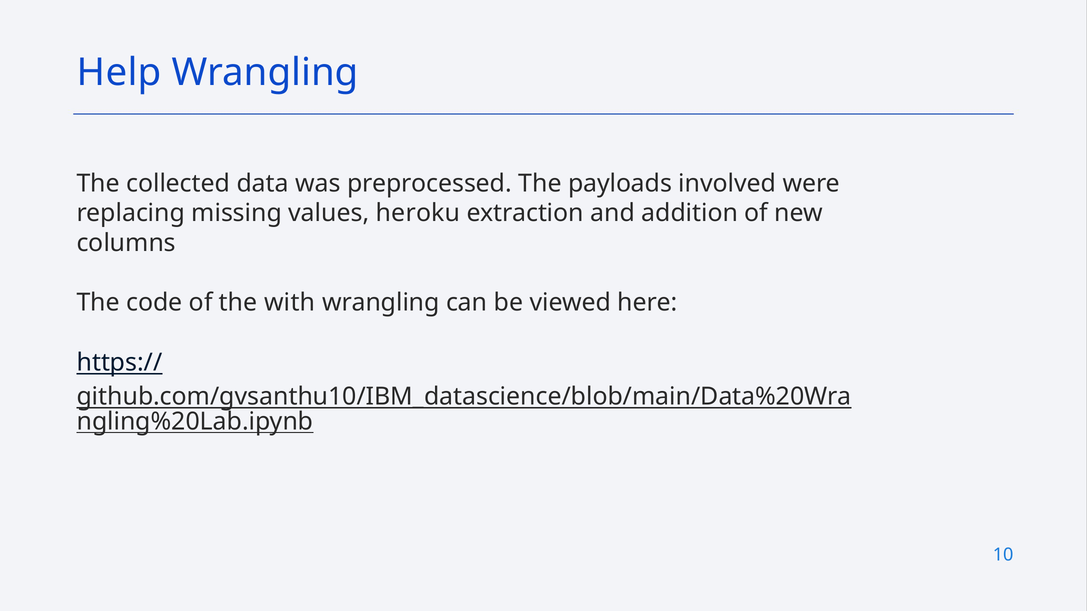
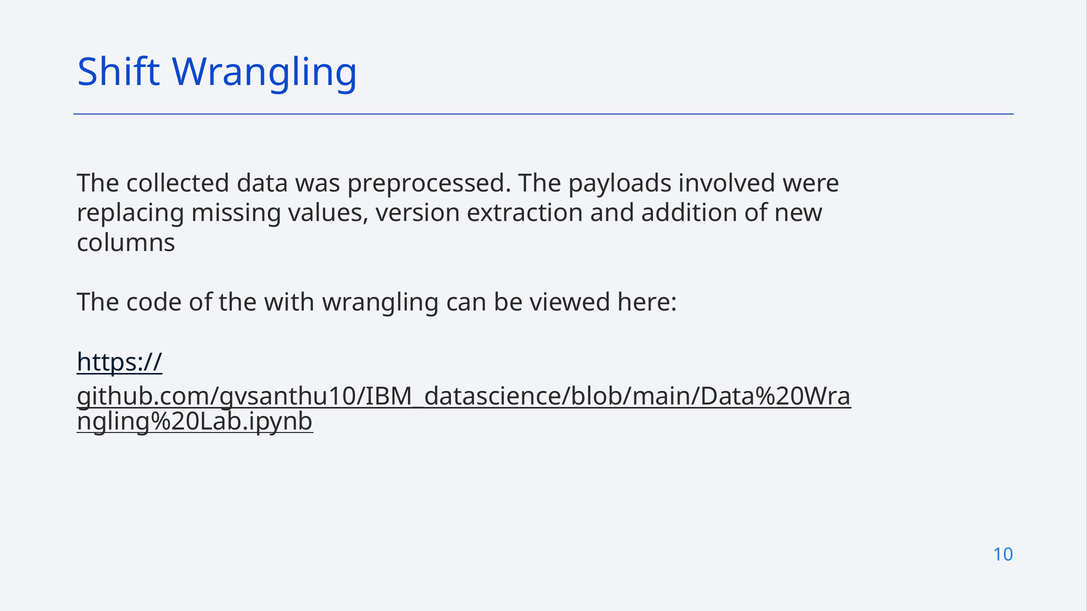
Help: Help -> Shift (119, 73)
heroku: heroku -> version (418, 213)
